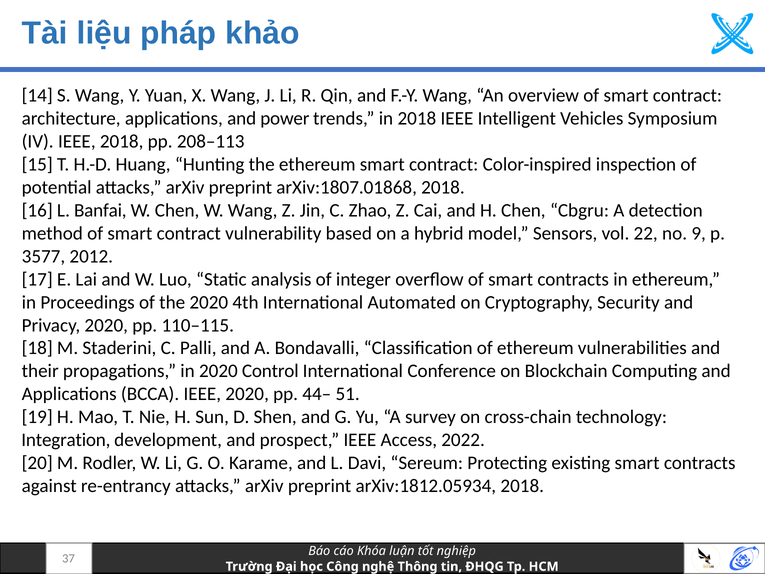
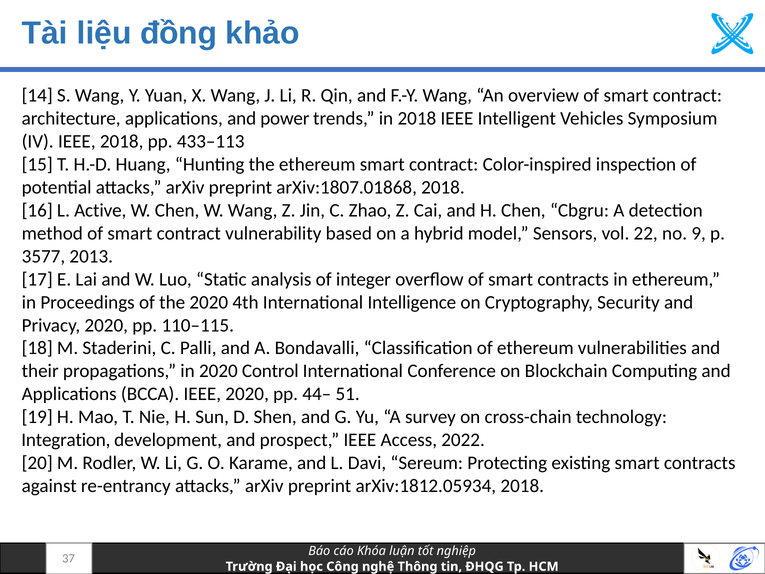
pháp: pháp -> đồng (179, 33)
208–113: 208–113 -> 433–113 (211, 141)
Banfai: Banfai -> Active (100, 210)
2012: 2012 -> 2013 (91, 256)
Automated: Automated -> Intelligence (412, 302)
